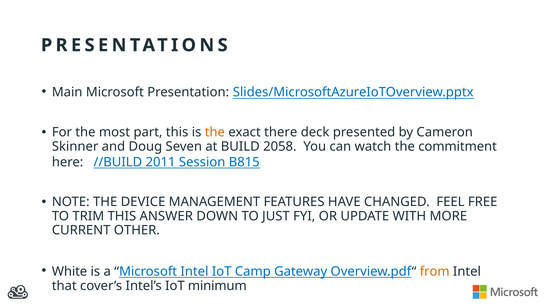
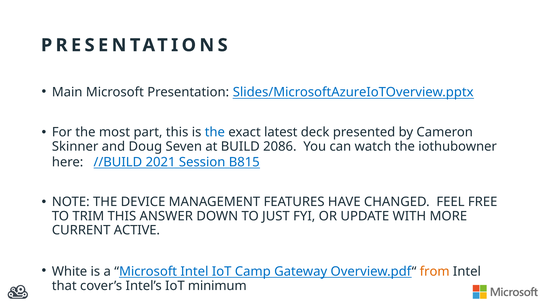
the colour: orange -> blue (215, 132)
there: there -> latest (281, 132)
2058: 2058 -> 2086 (280, 146)
commitment: commitment -> iothubowner (458, 146)
2011: 2011 -> 2021 (161, 162)
OTHER: OTHER -> ACTIVE (137, 230)
